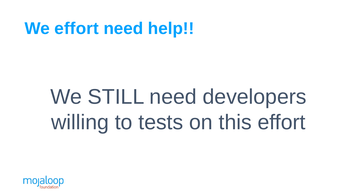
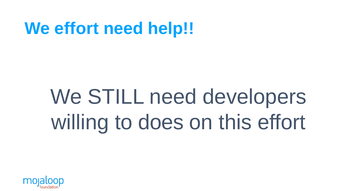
tests: tests -> does (161, 123)
